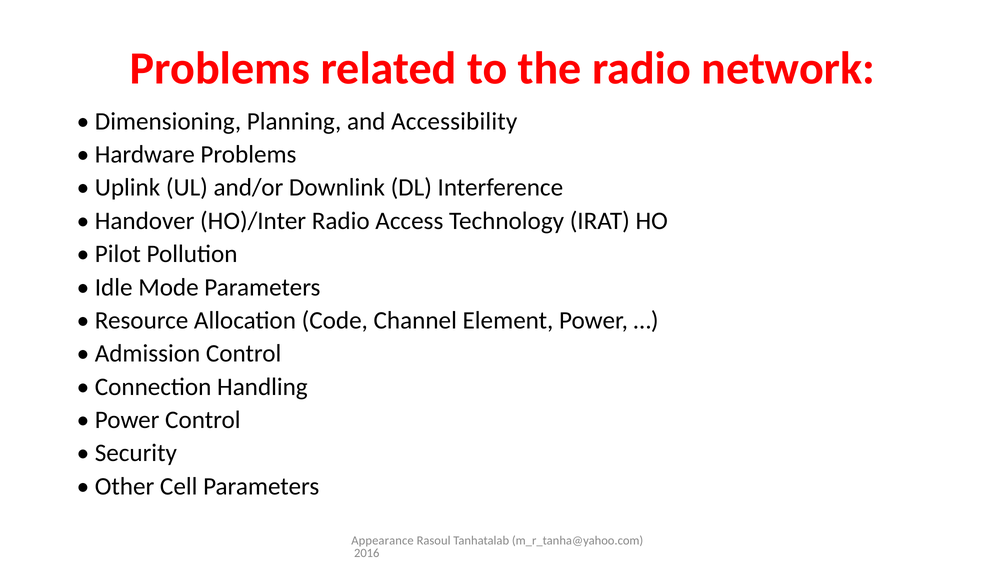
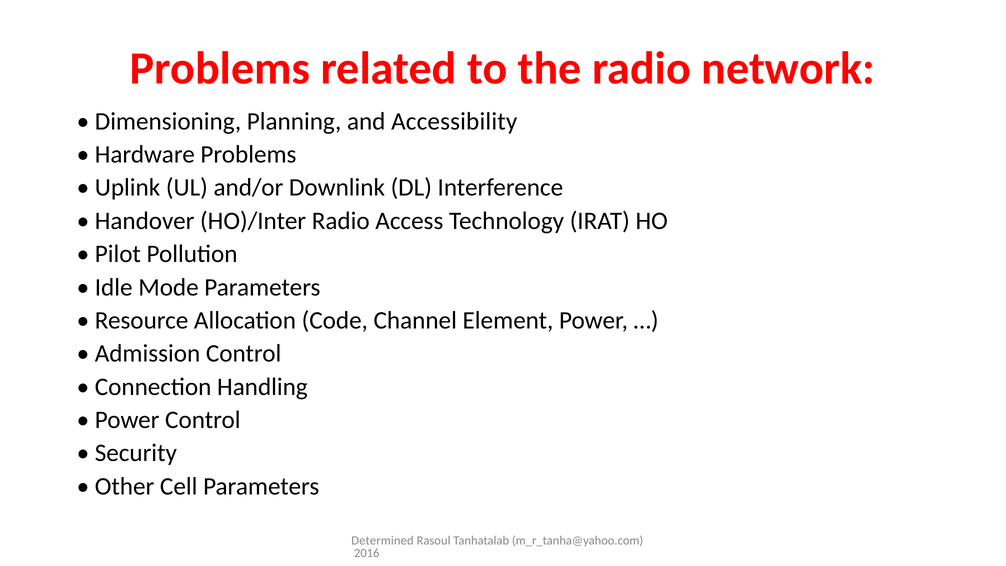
Appearance: Appearance -> Determined (382, 540)
